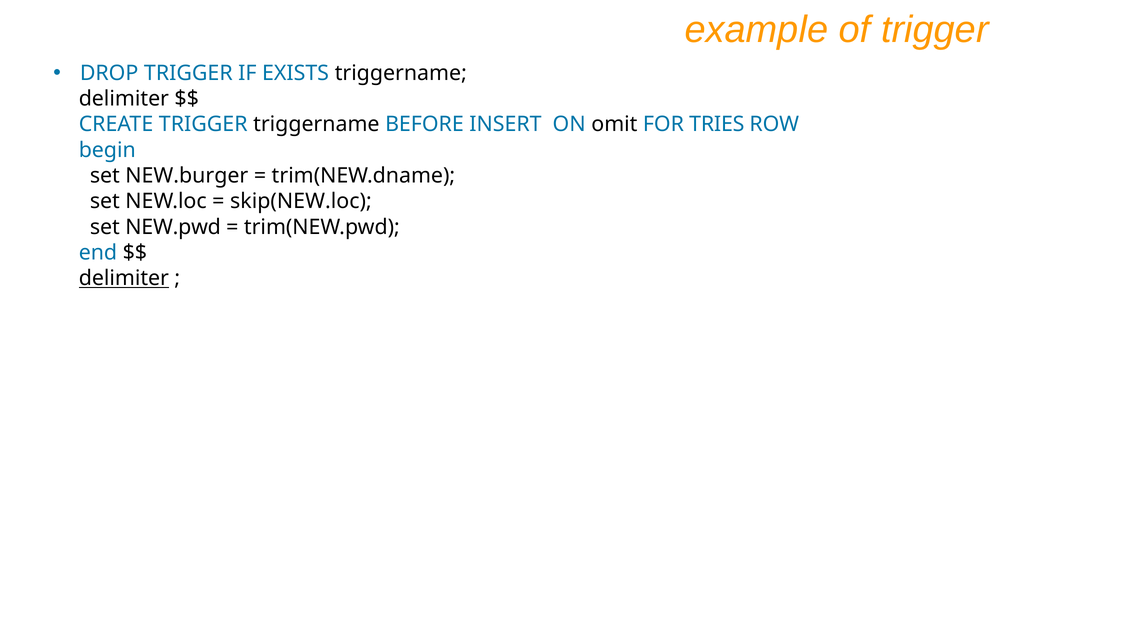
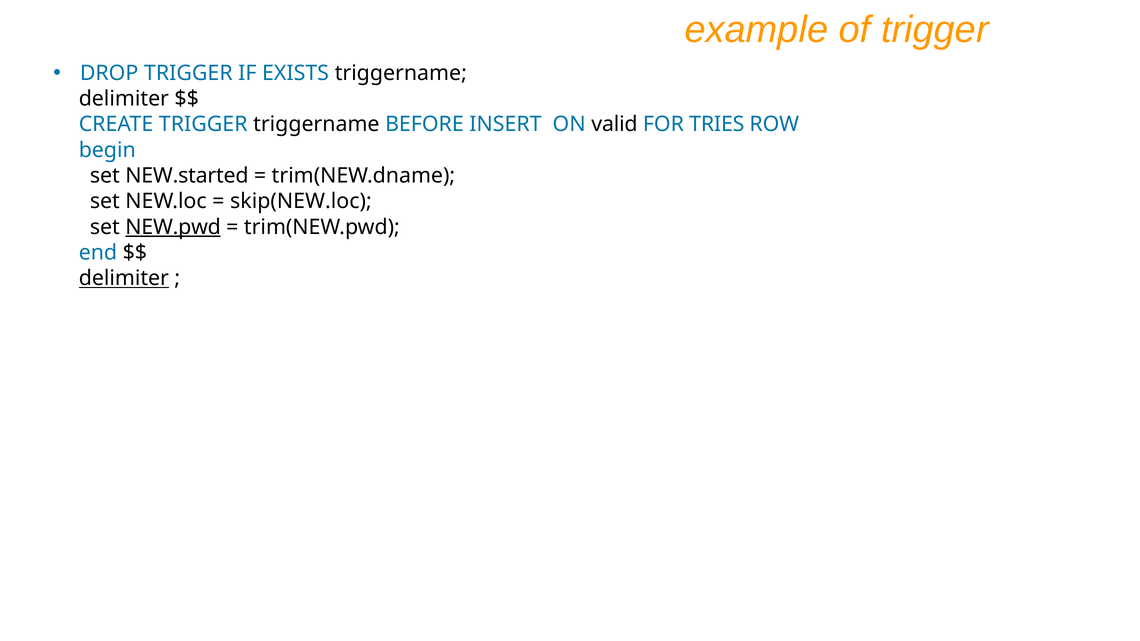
omit: omit -> valid (614, 124)
NEW.burger: NEW.burger -> NEW.started (187, 176)
NEW.pwd underline: none -> present (173, 227)
